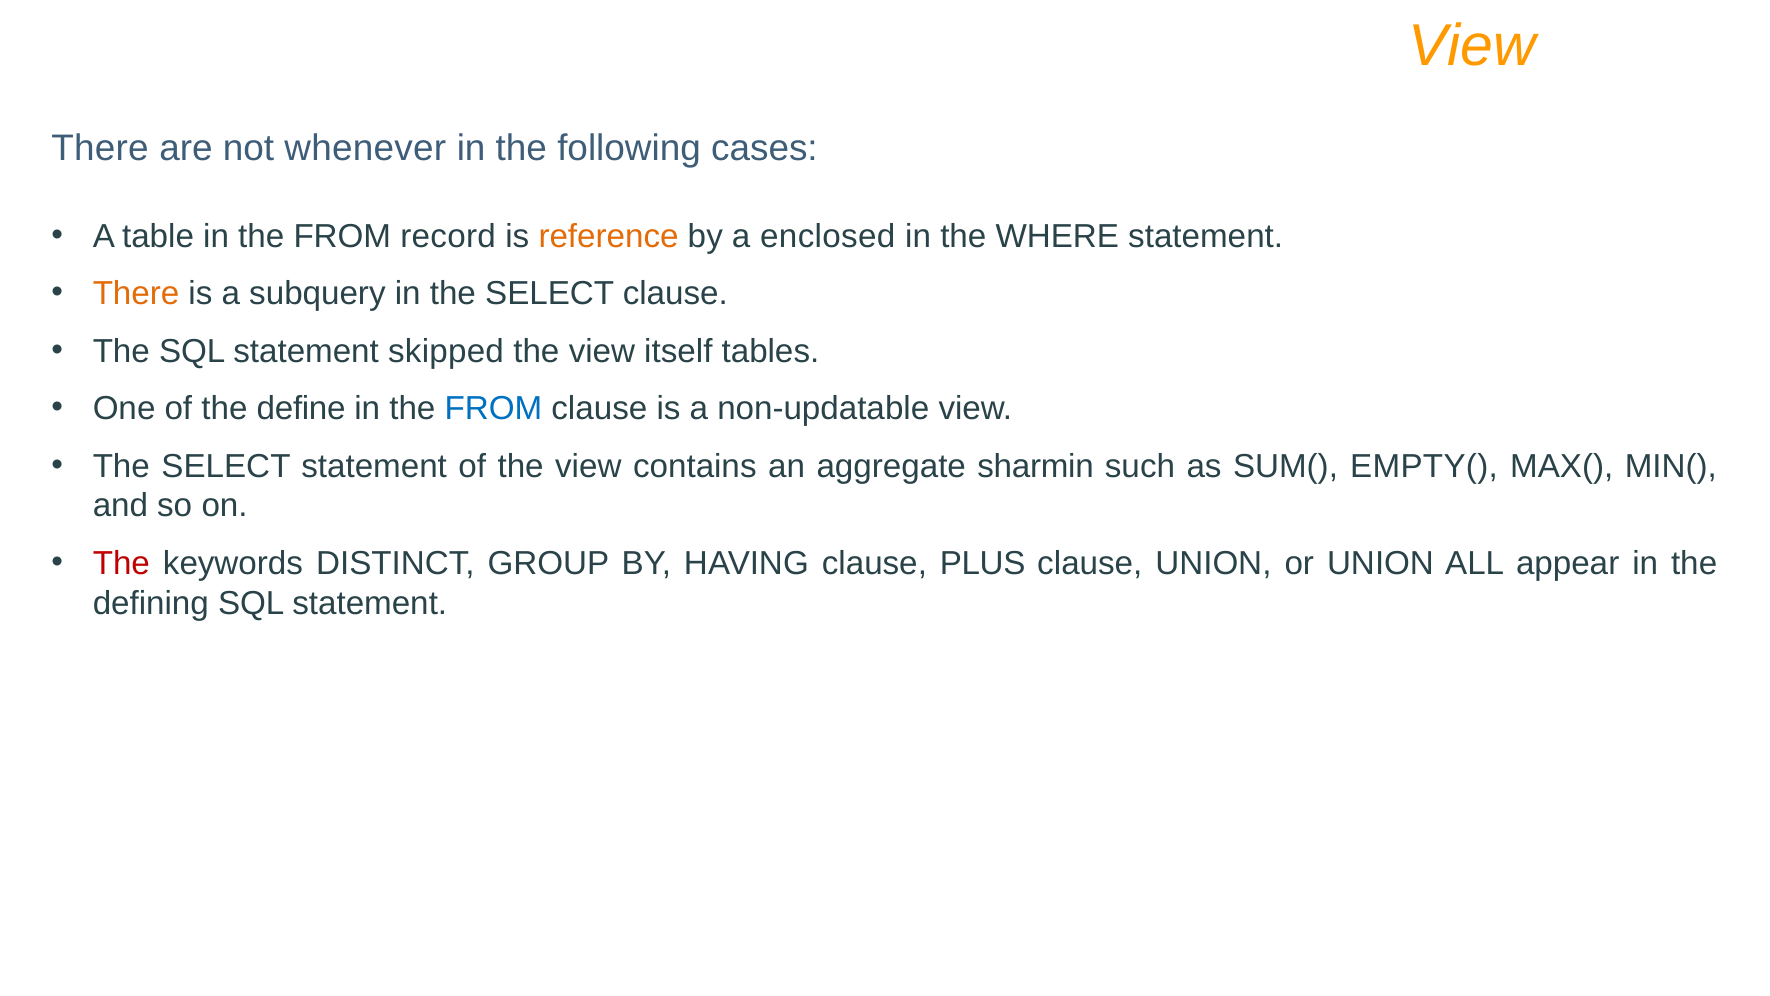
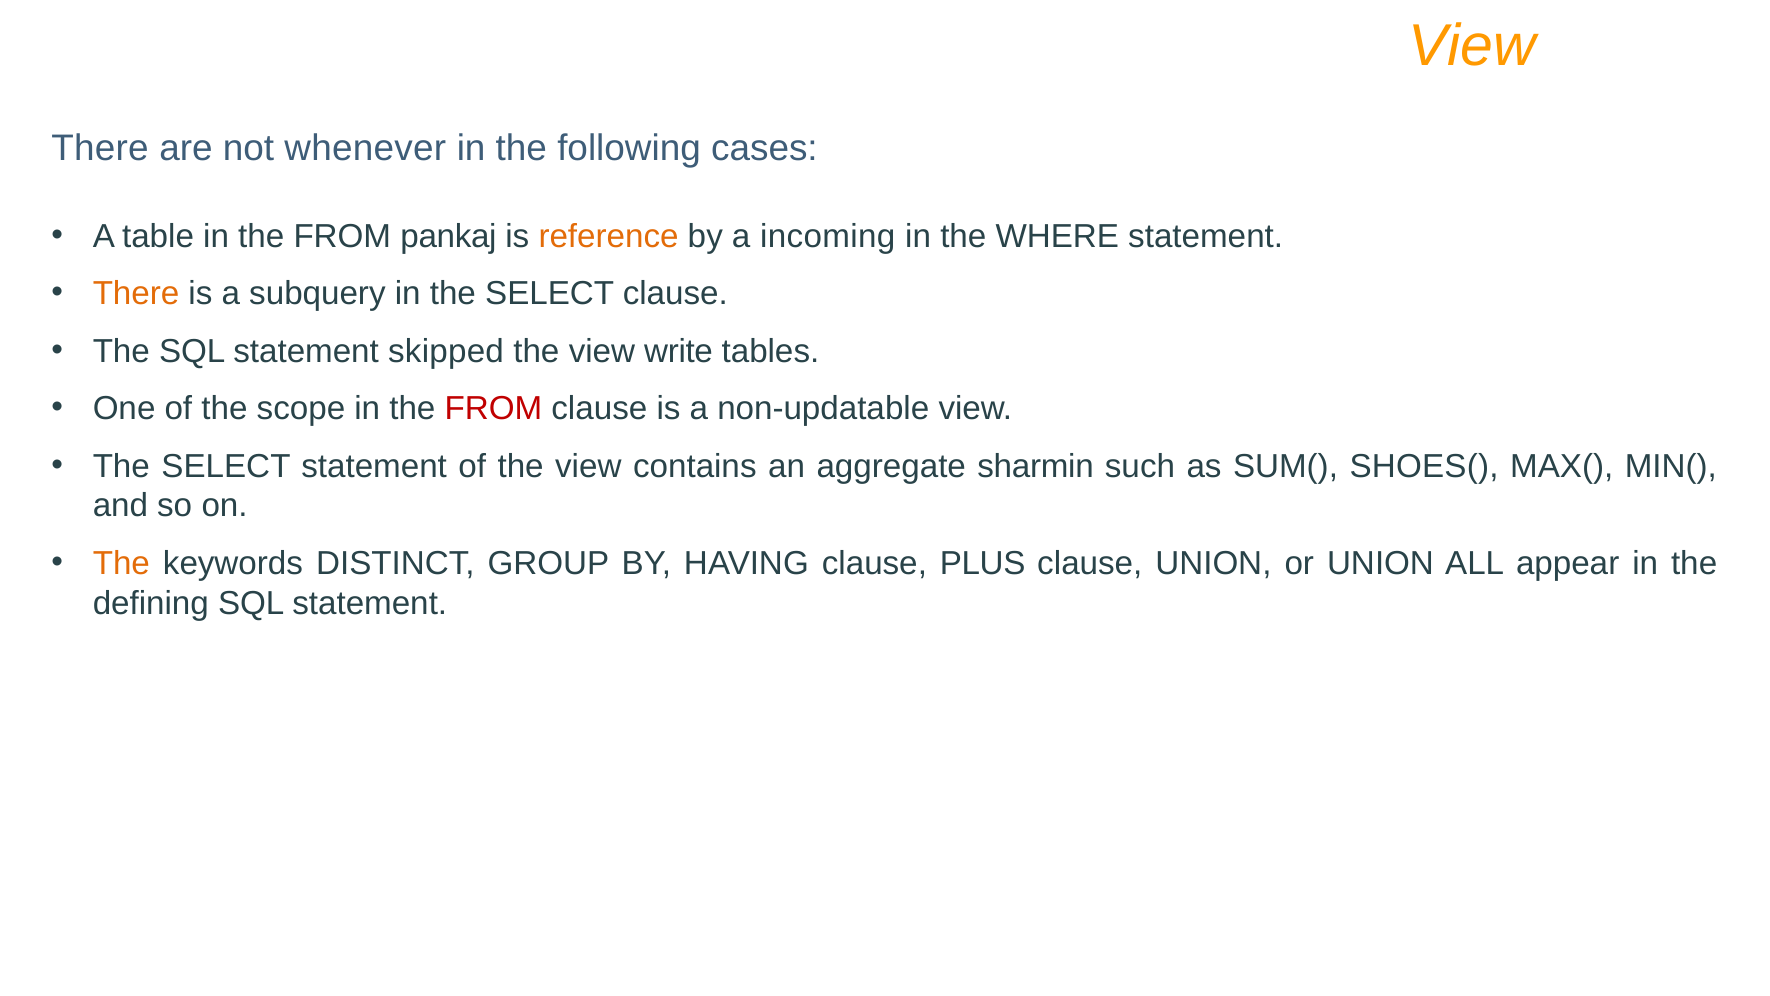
record: record -> pankaj (448, 236)
enclosed: enclosed -> incoming (828, 236)
itself: itself -> write (679, 351)
define: define -> scope (301, 409)
FROM colour: blue -> red (493, 409)
EMPTY(: EMPTY( -> SHOES( (1424, 466)
The colour: red -> orange (121, 563)
